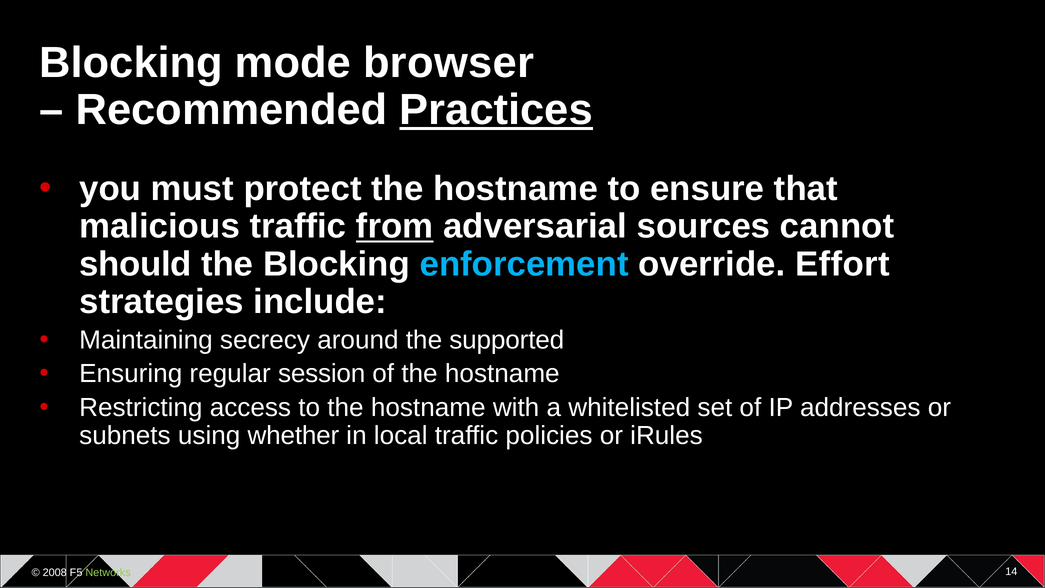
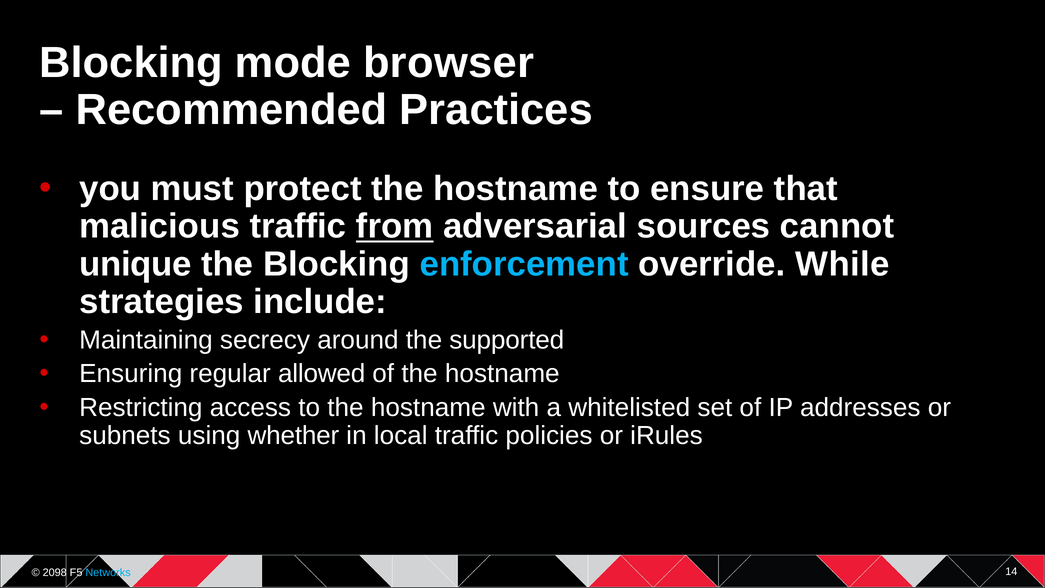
Practices underline: present -> none (496, 110)
should: should -> unique (135, 264)
Effort: Effort -> While (842, 264)
session: session -> allowed (322, 374)
2008: 2008 -> 2098 (55, 572)
Networks colour: light green -> light blue (108, 572)
